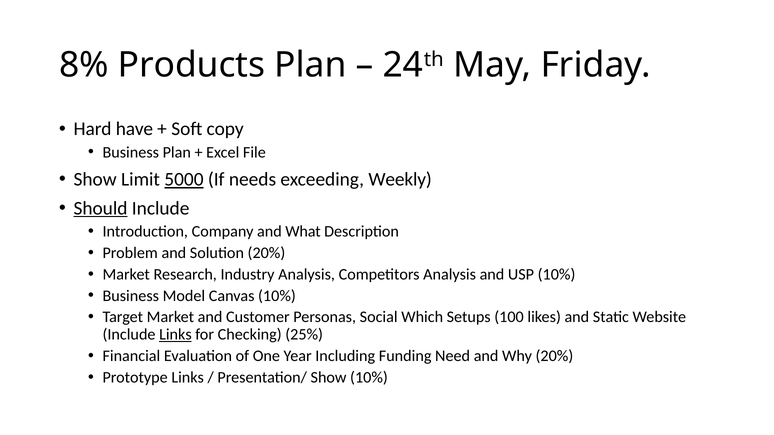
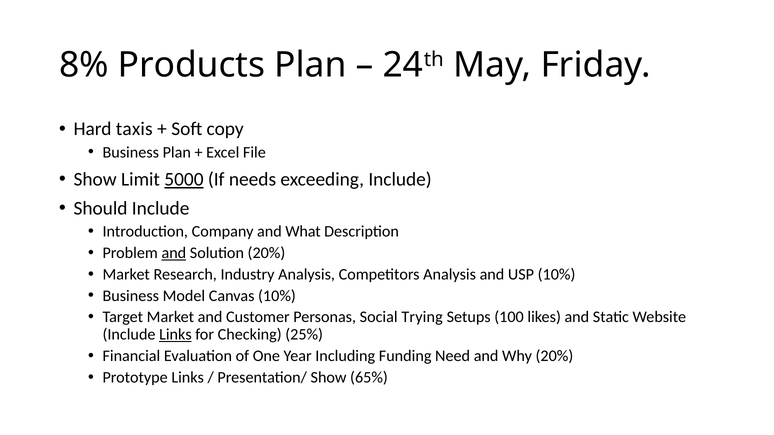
have: have -> taxis (134, 129)
exceeding Weekly: Weekly -> Include (400, 180)
Should underline: present -> none (101, 208)
and underline: none -> present (174, 253)
Which: Which -> Trying (422, 317)
Show 10%: 10% -> 65% (369, 378)
